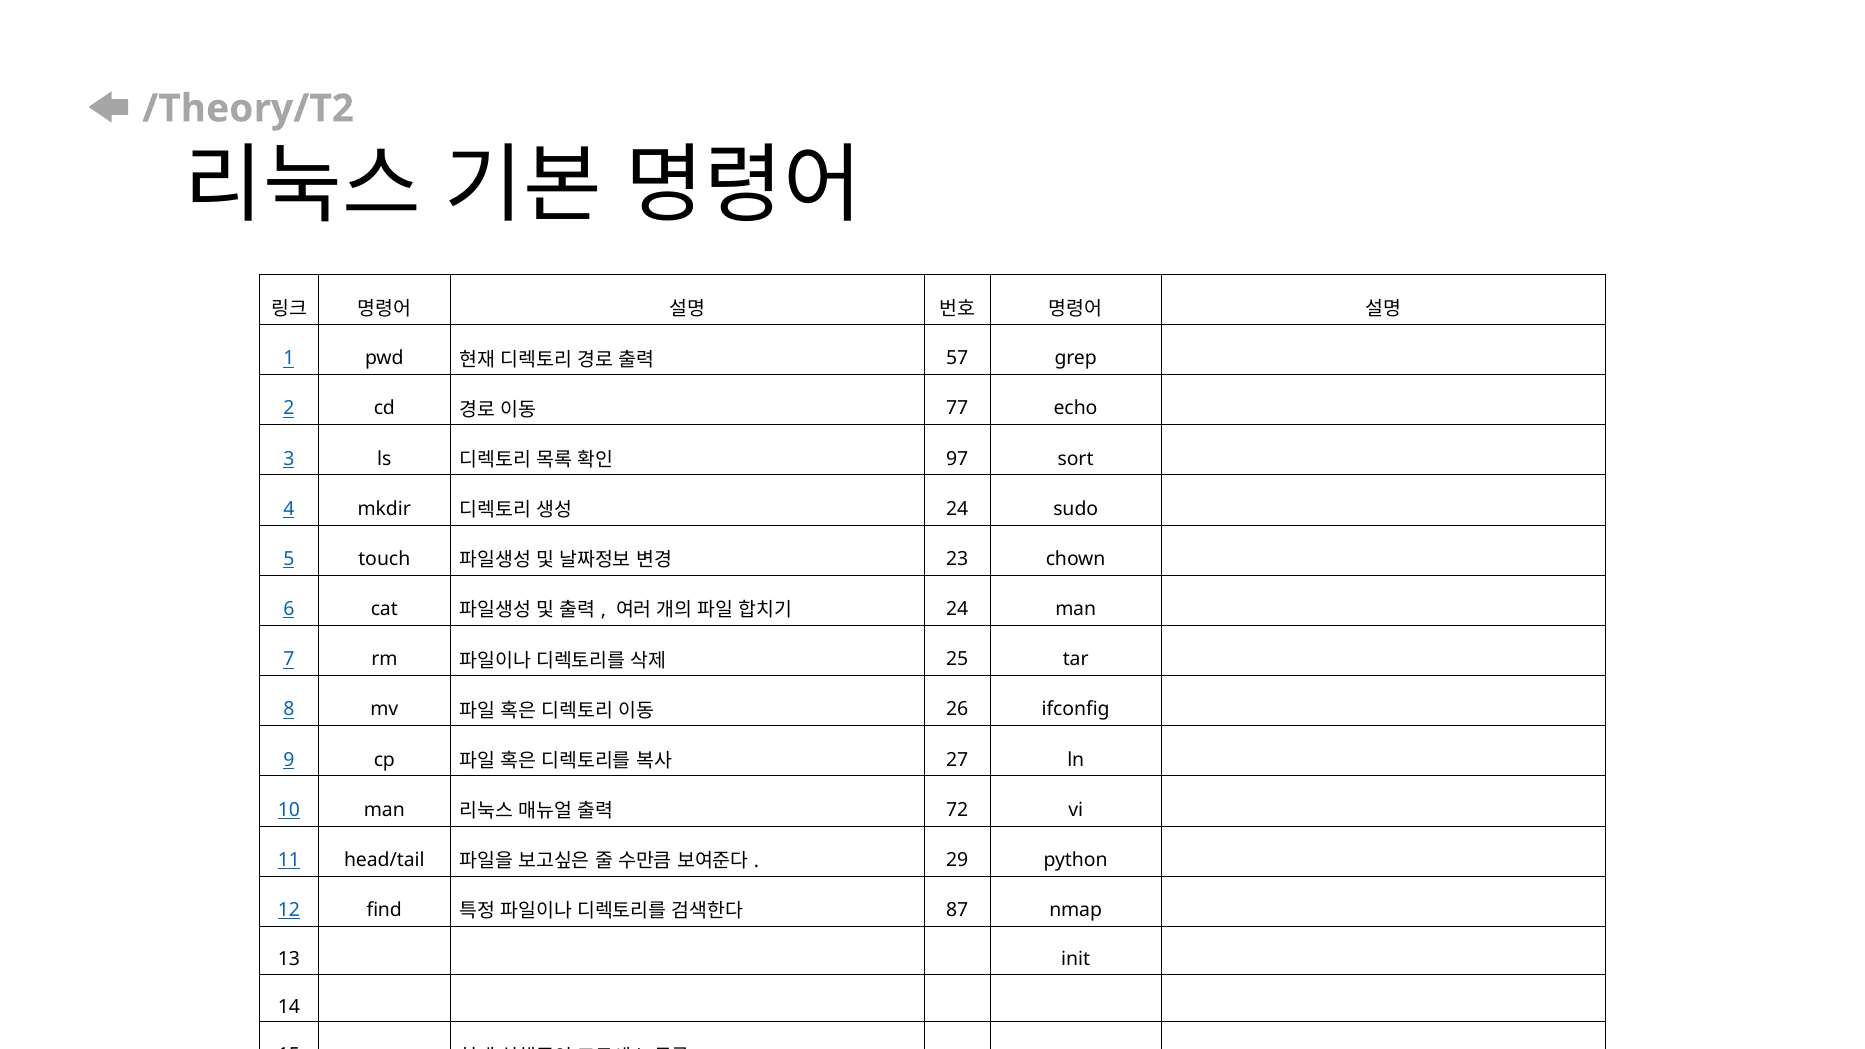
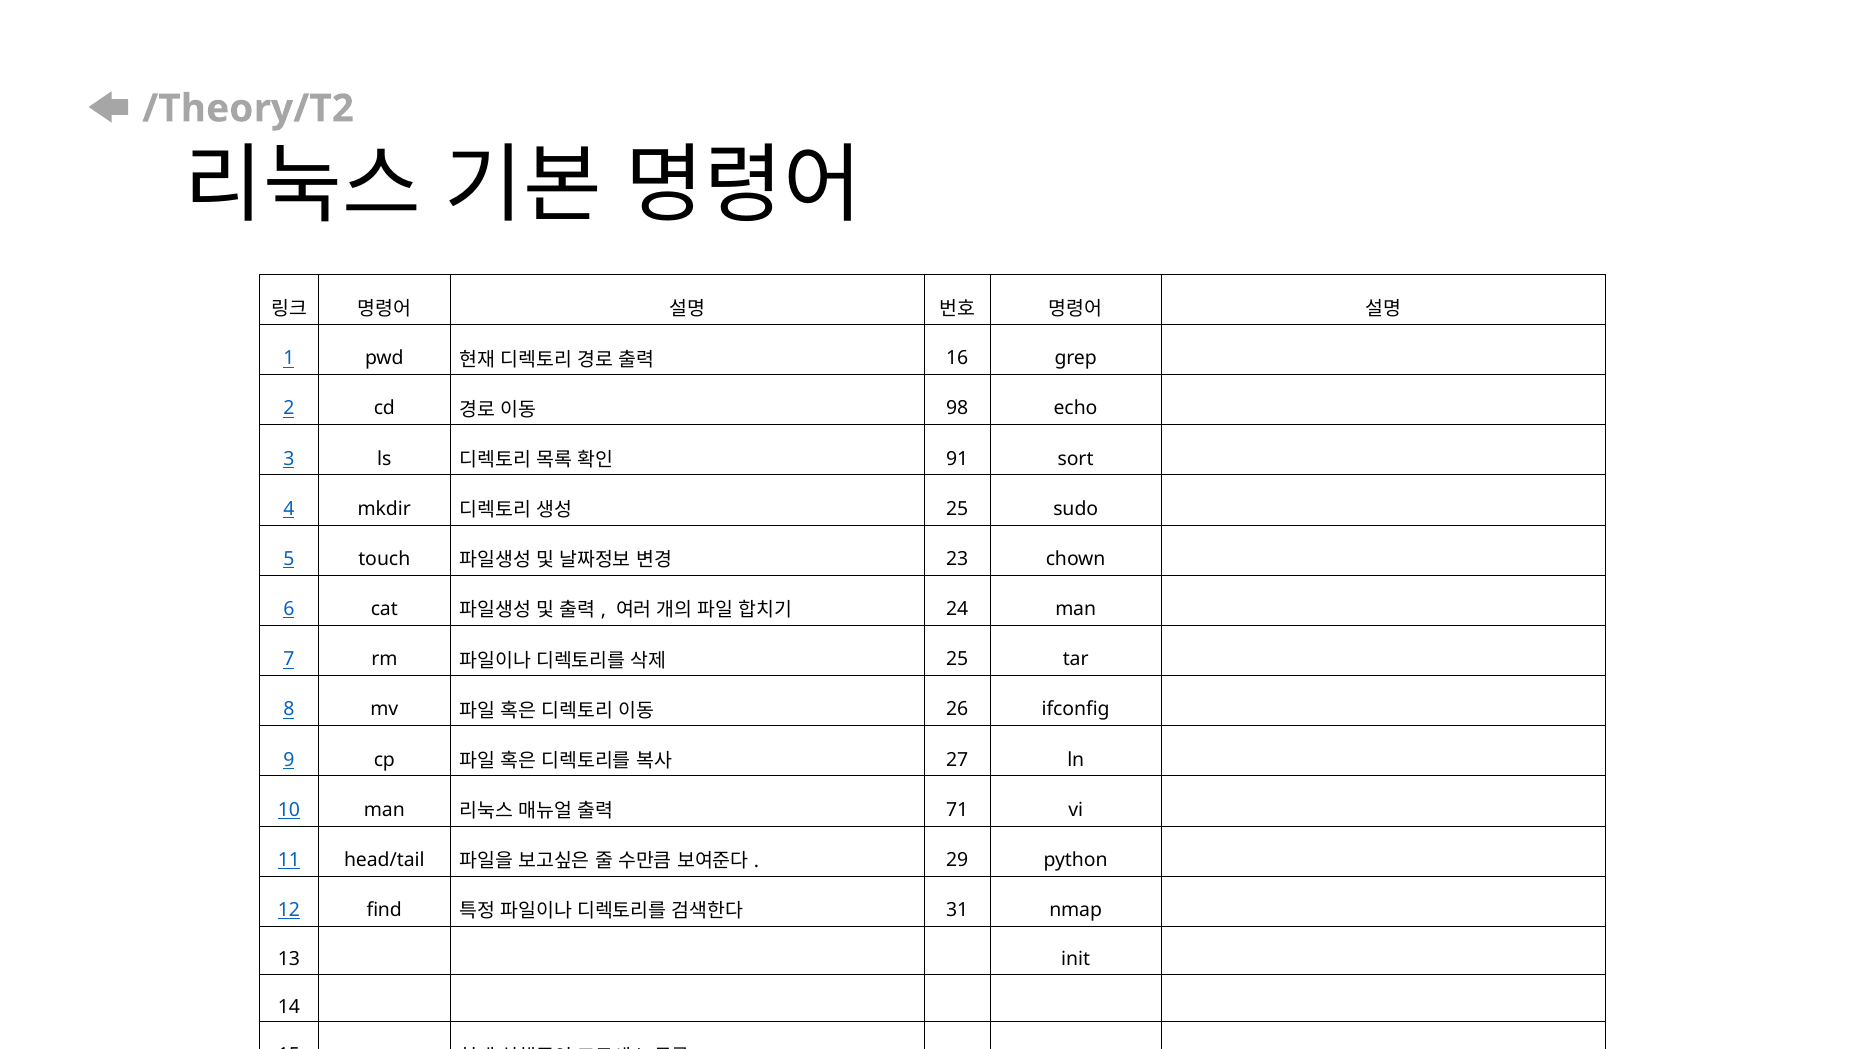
57: 57 -> 16 (957, 358)
77: 77 -> 98 (957, 409)
97: 97 -> 91 (957, 459)
24: 24 -> 25 (957, 509)
72: 72 -> 71 (957, 810)
87: 87 -> 31 (957, 910)
